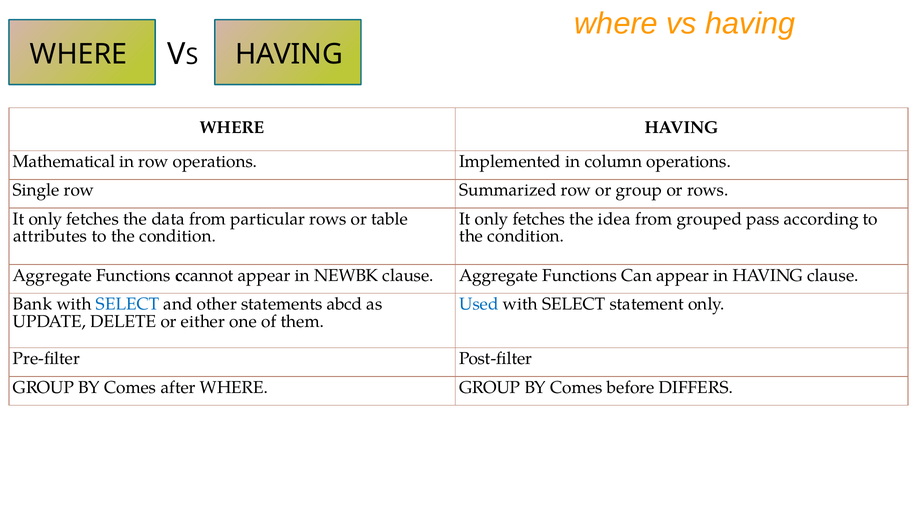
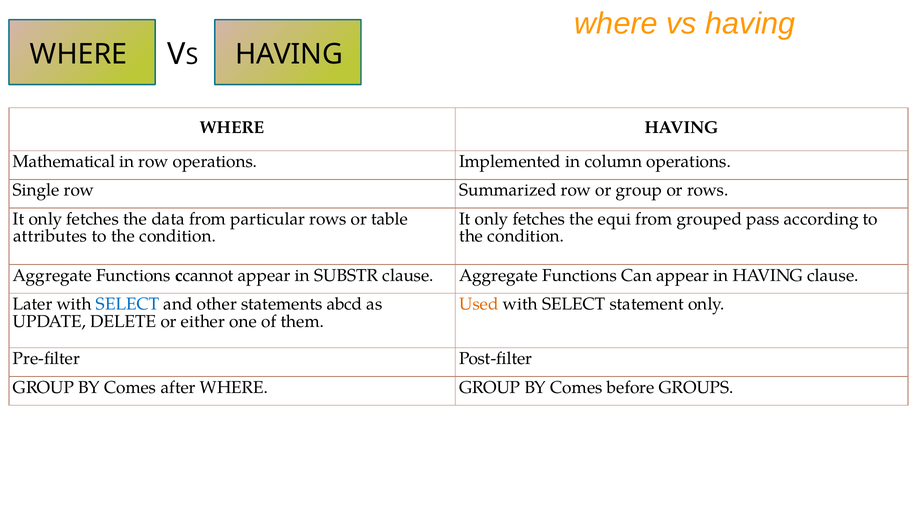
idea: idea -> equi (614, 219)
NEWBK: NEWBK -> SUBSTR (346, 275)
Bank: Bank -> Later (33, 304)
Used colour: blue -> orange (479, 304)
DIFFERS: DIFFERS -> GROUPS (696, 387)
